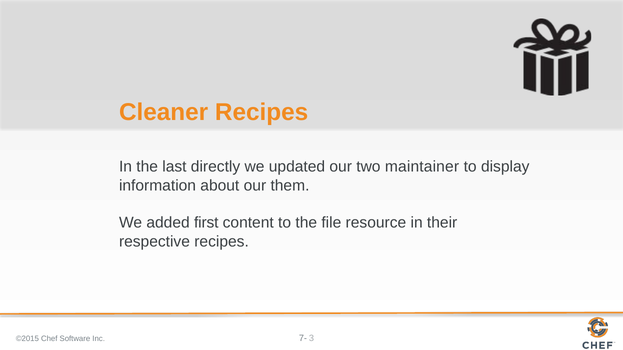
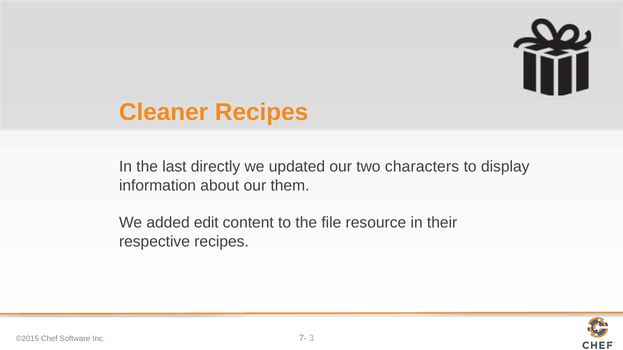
maintainer: maintainer -> characters (422, 167)
first: first -> edit (206, 223)
